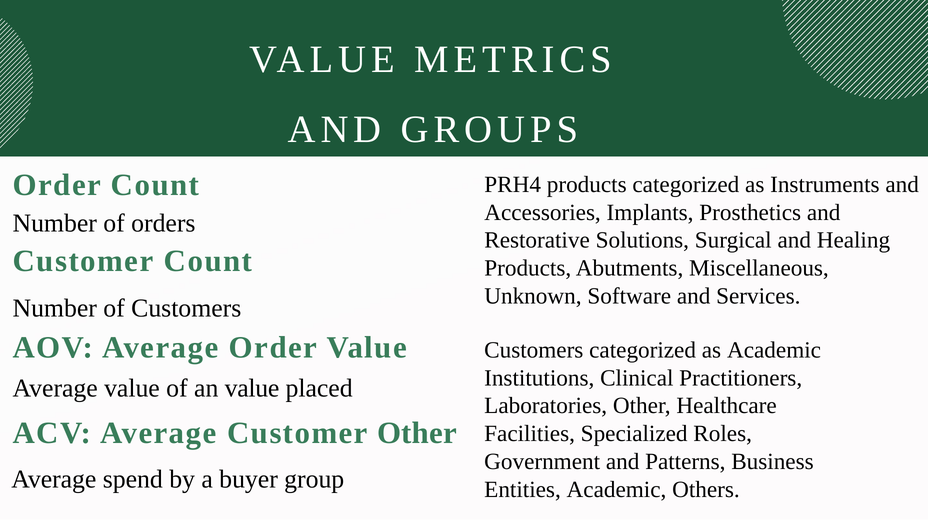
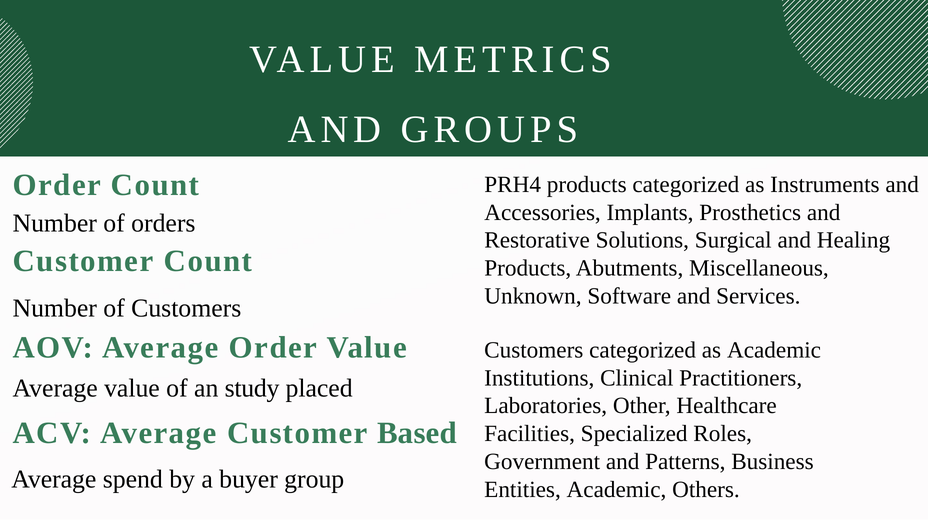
an value: value -> study (252, 388)
Customer Other: Other -> Based (417, 433)
